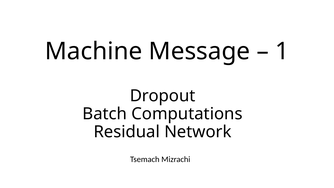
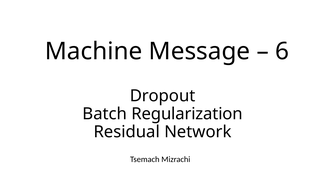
1: 1 -> 6 (282, 51)
Computations: Computations -> Regularization (187, 114)
